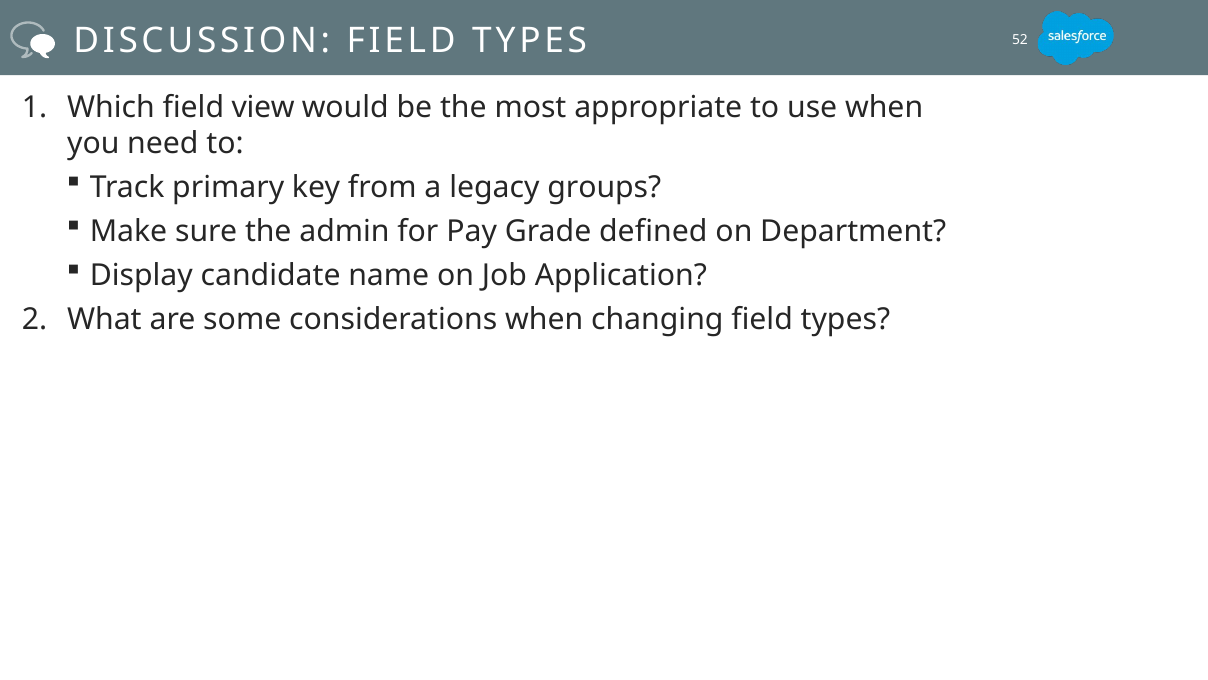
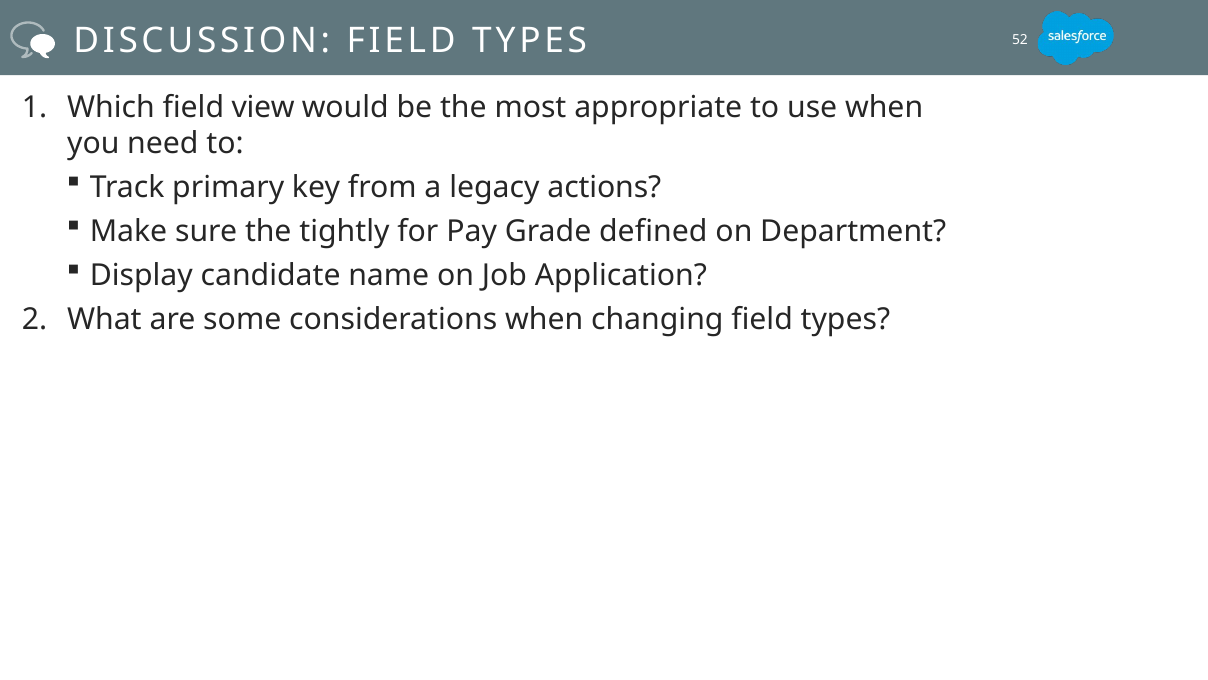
groups: groups -> actions (604, 188)
admin: admin -> tightly (344, 232)
